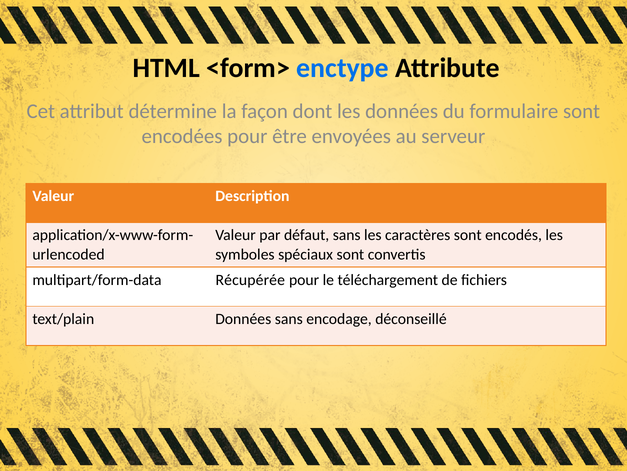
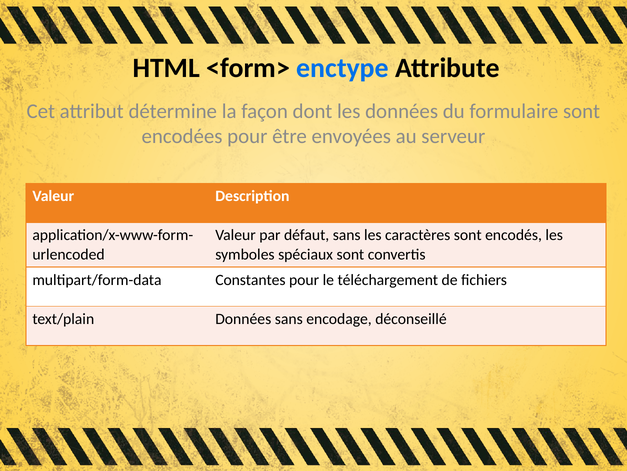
Récupérée: Récupérée -> Constantes (250, 279)
